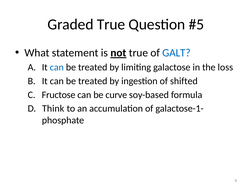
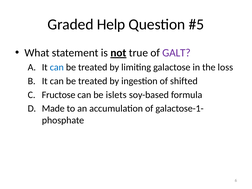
Graded True: True -> Help (111, 24)
GALT colour: blue -> purple (177, 53)
curve: curve -> islets (116, 95)
Think: Think -> Made (53, 109)
